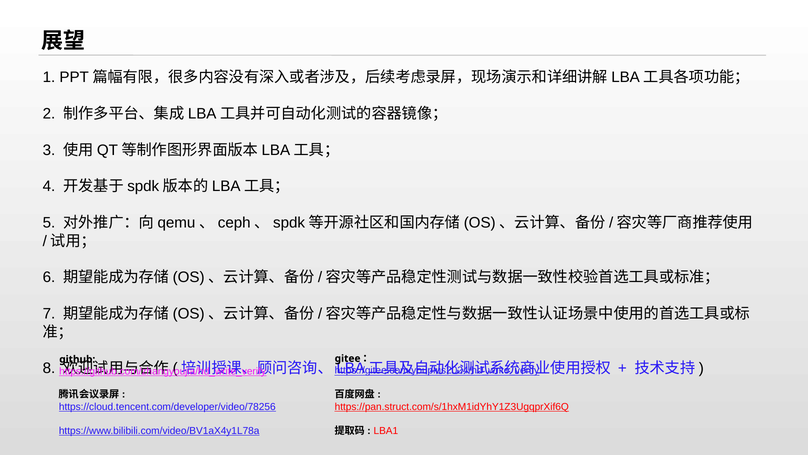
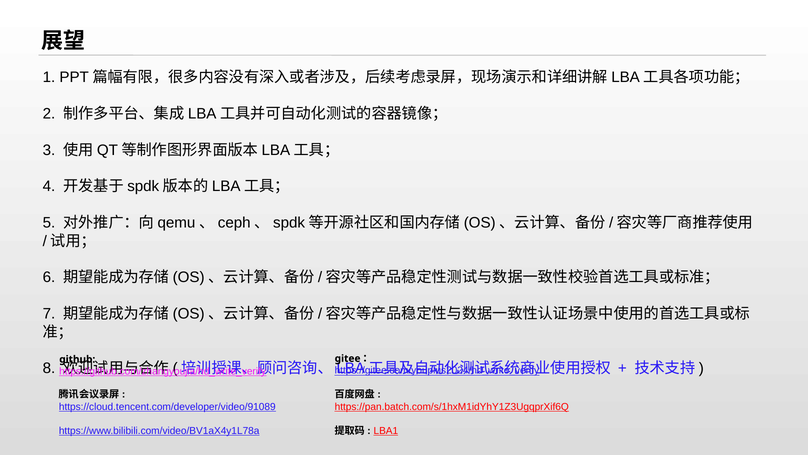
https://cloud.tencent.com/developer/video/78256: https://cloud.tencent.com/developer/video/78256 -> https://cloud.tencent.com/developer/video/91089 (167, 406)
https://pan.struct.com/s/1hxM1idYhY1Z3UgqprXif6Q: https://pan.struct.com/s/1hxM1idYhY1Z3UgqprXif6Q -> https://pan.batch.com/s/1hxM1idYhY1Z3UgqprXif6Q (452, 406)
LBA1 underline: none -> present (386, 431)
